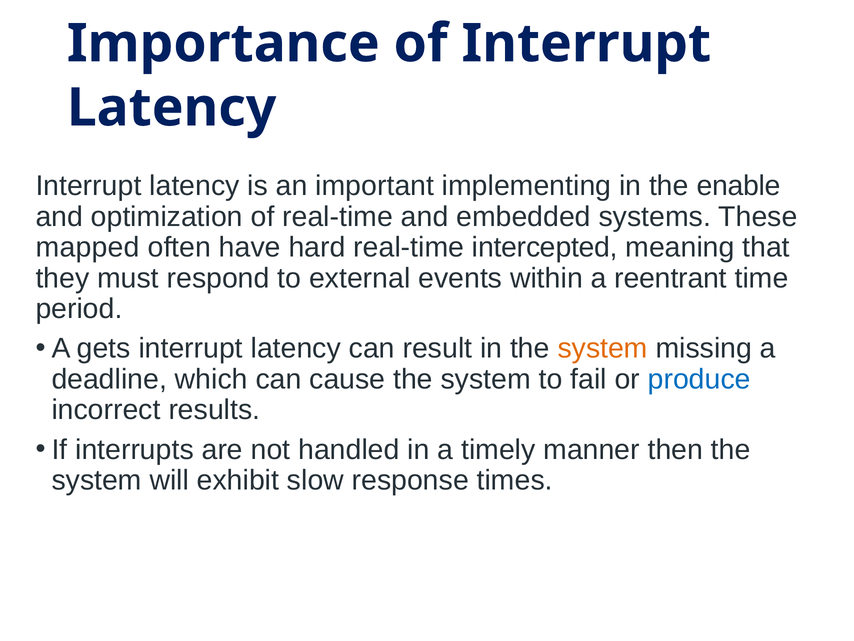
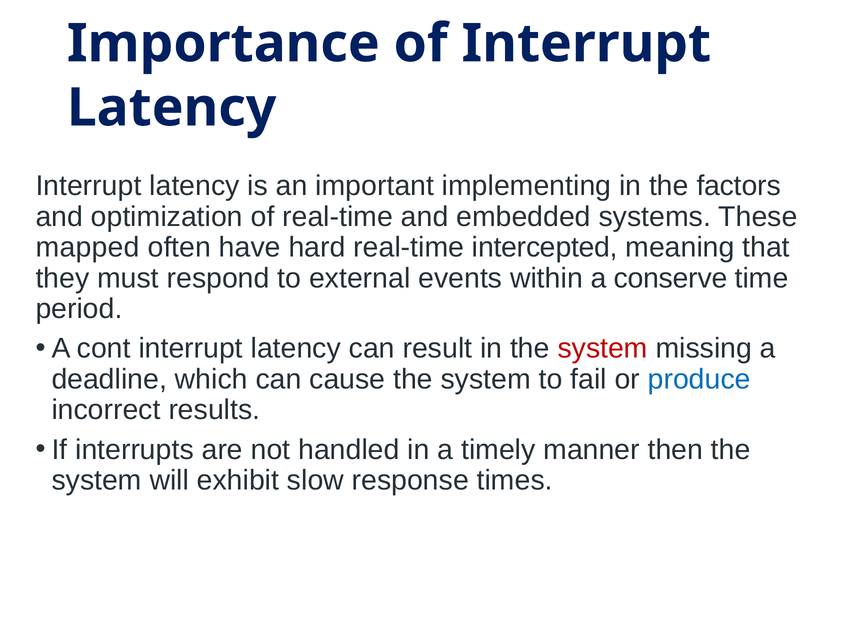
enable: enable -> factors (739, 186)
reentrant: reentrant -> conserve (671, 278)
gets: gets -> cont (104, 348)
system colour: orange -> red (603, 348)
